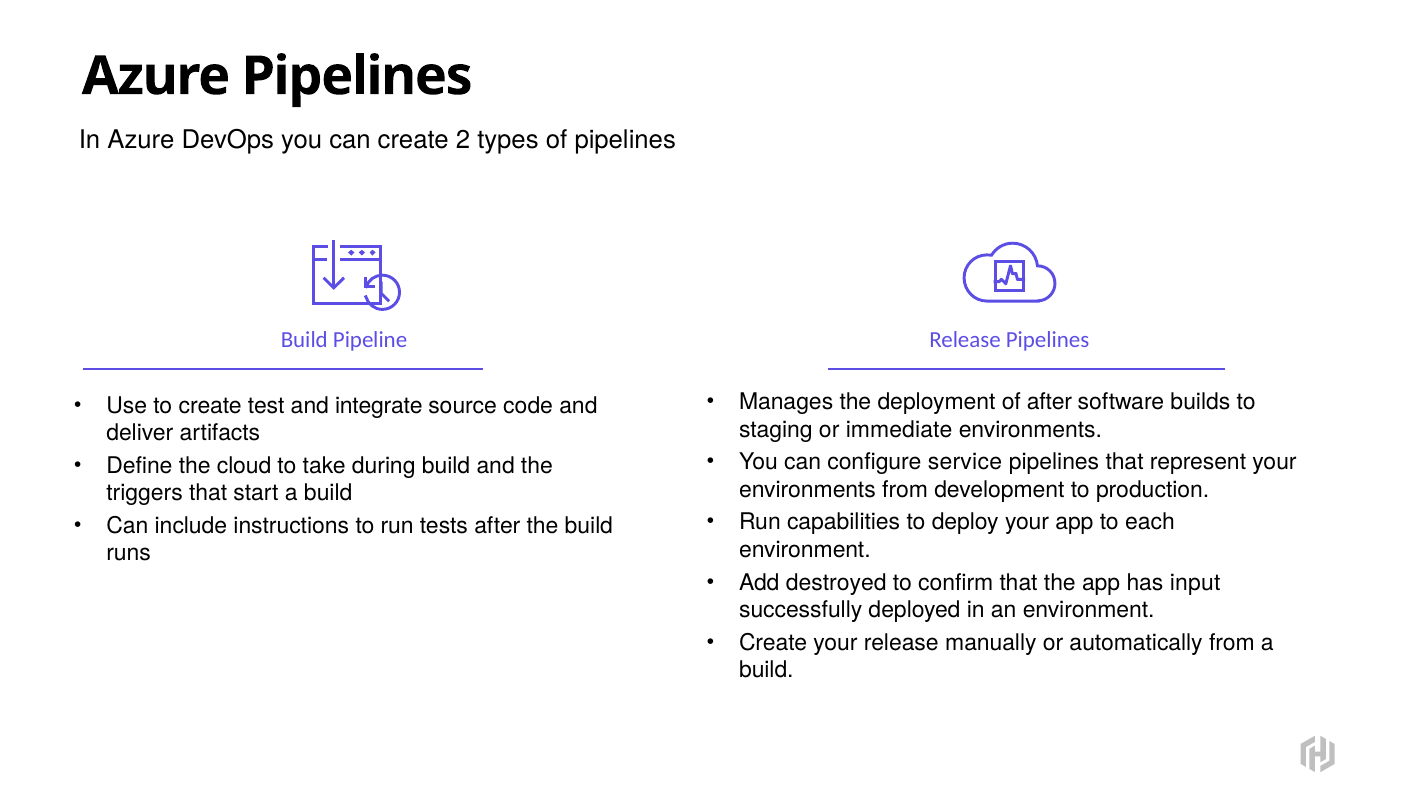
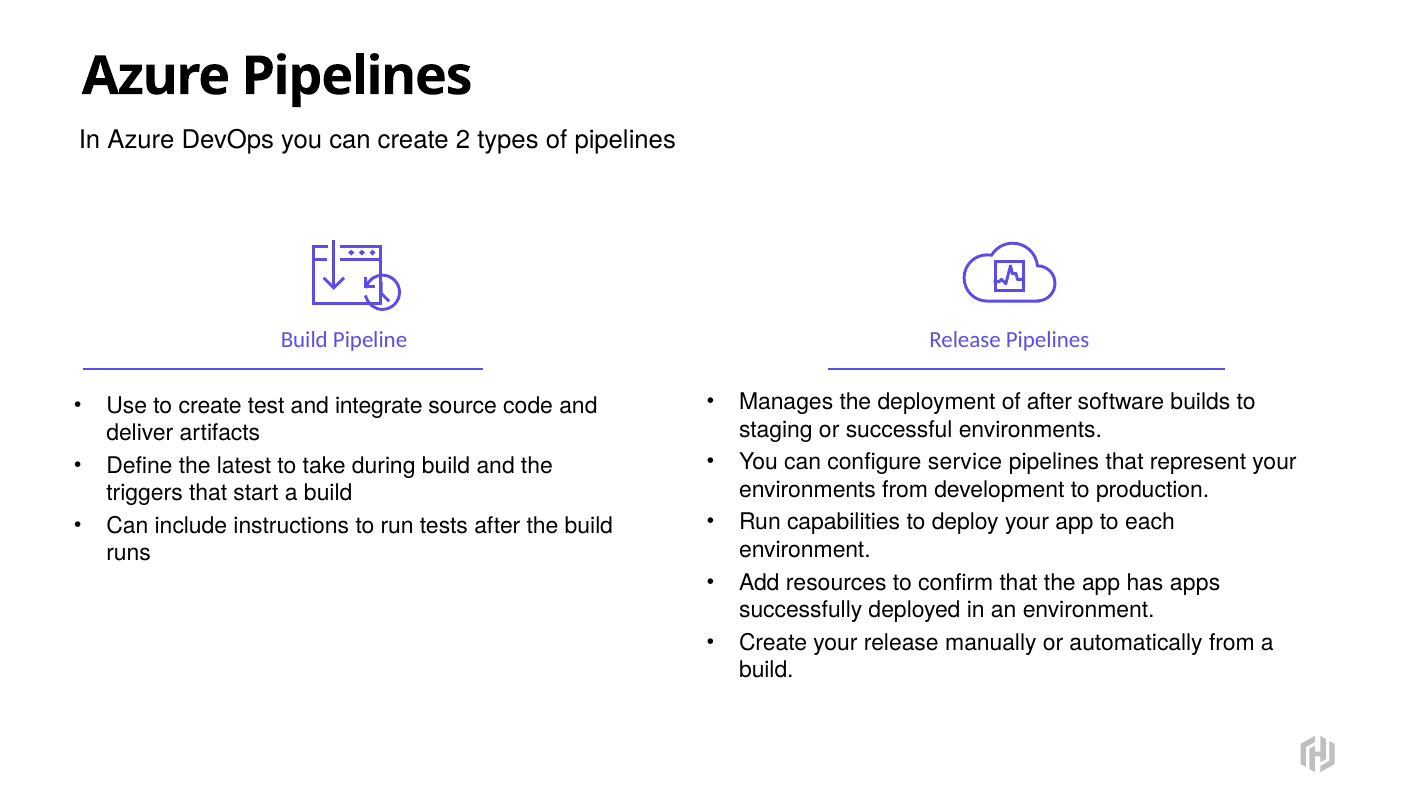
immediate: immediate -> successful (899, 430)
cloud: cloud -> latest (244, 466)
destroyed: destroyed -> resources (836, 583)
input: input -> apps (1195, 583)
